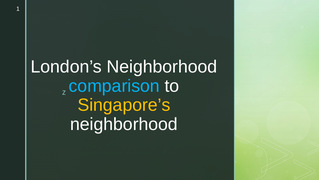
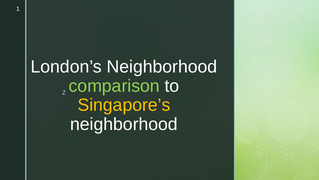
comparison colour: light blue -> light green (114, 86)
